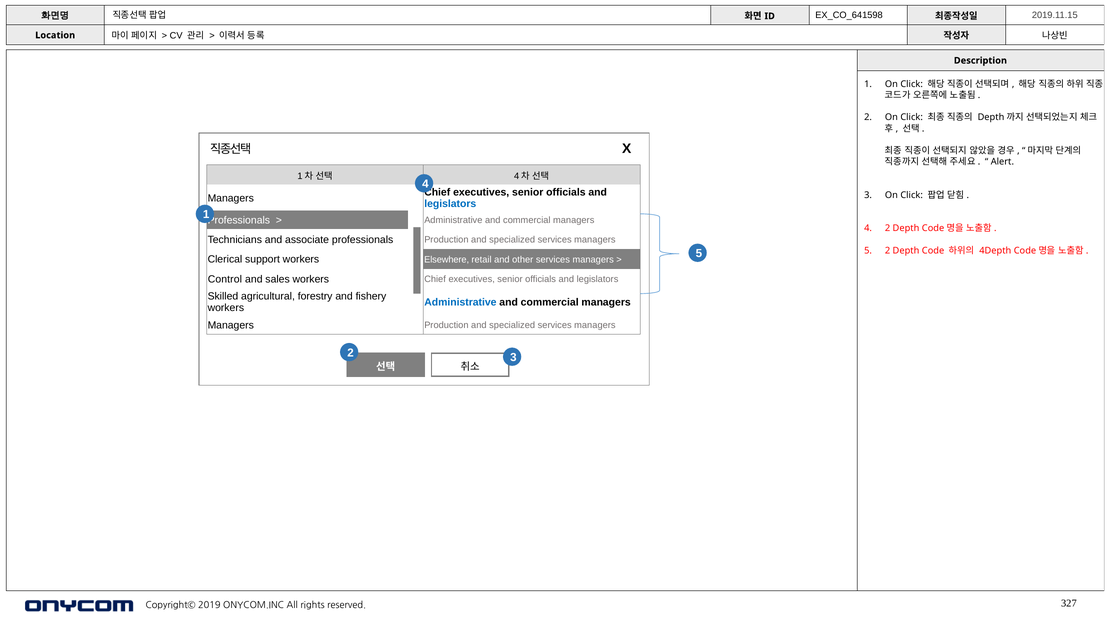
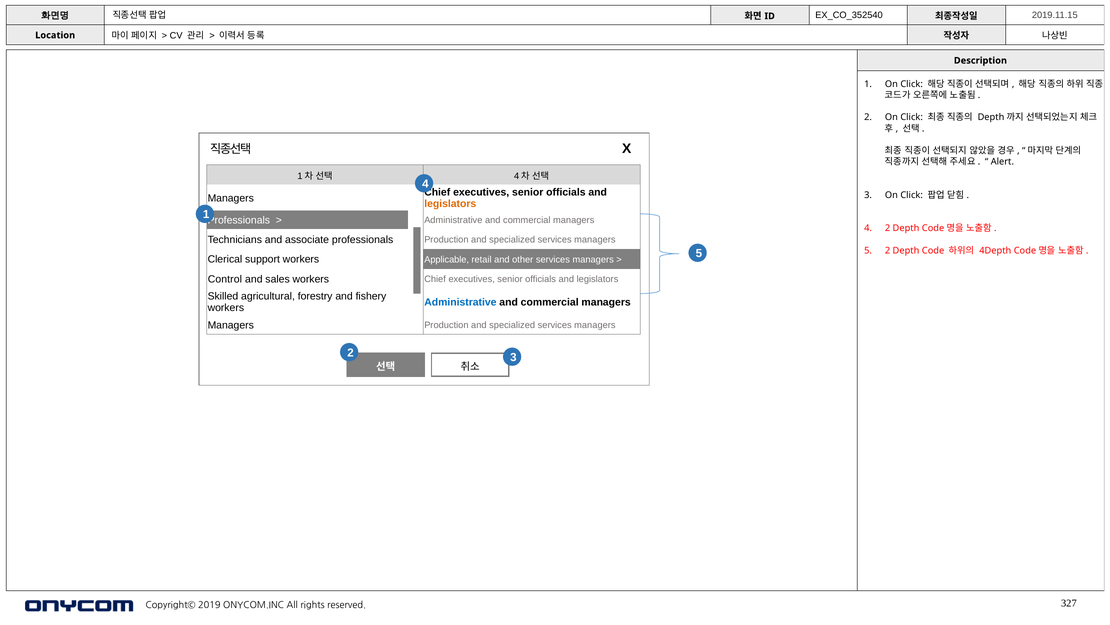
EX_CO_641598: EX_CO_641598 -> EX_CO_352540 (849, 15)
legislators colour: blue -> orange (450, 204)
Elsewhere: Elsewhere -> Applicable (447, 259)
